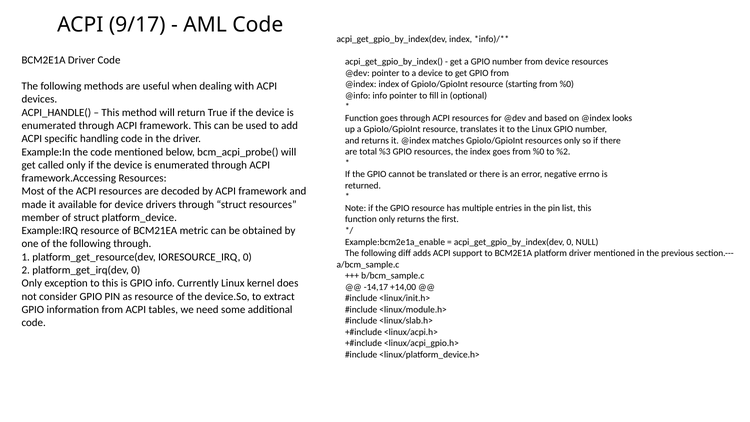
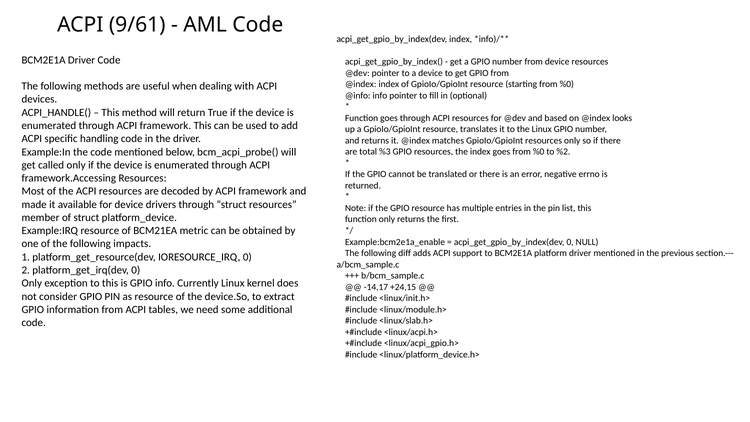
9/17: 9/17 -> 9/61 (137, 25)
following through: through -> impacts (132, 244)
+14,00: +14,00 -> +24,15 (403, 287)
